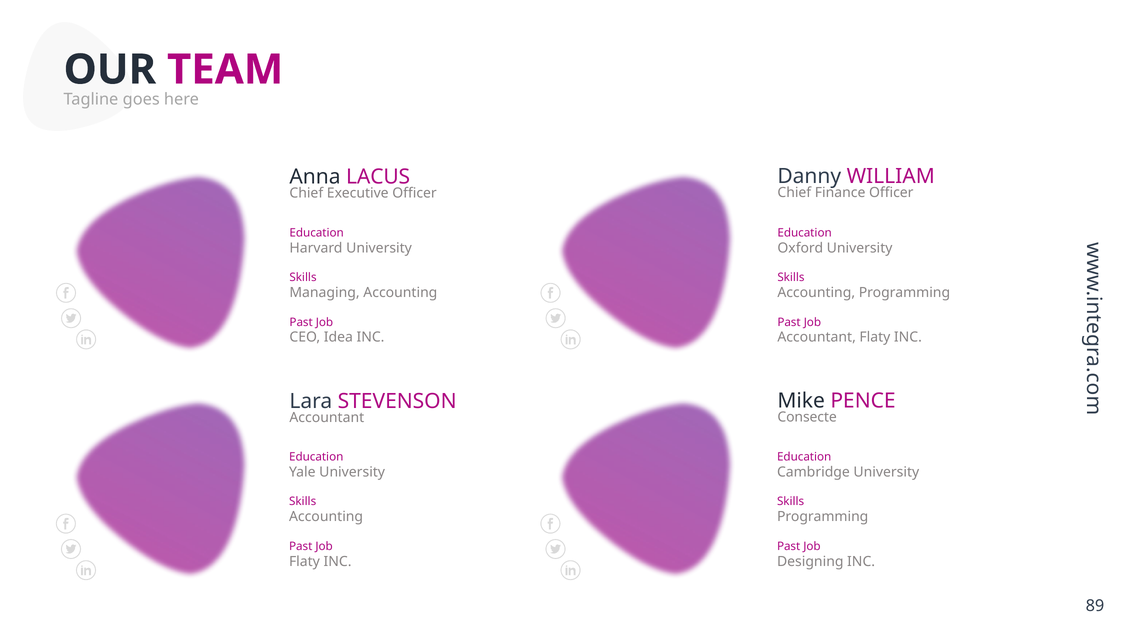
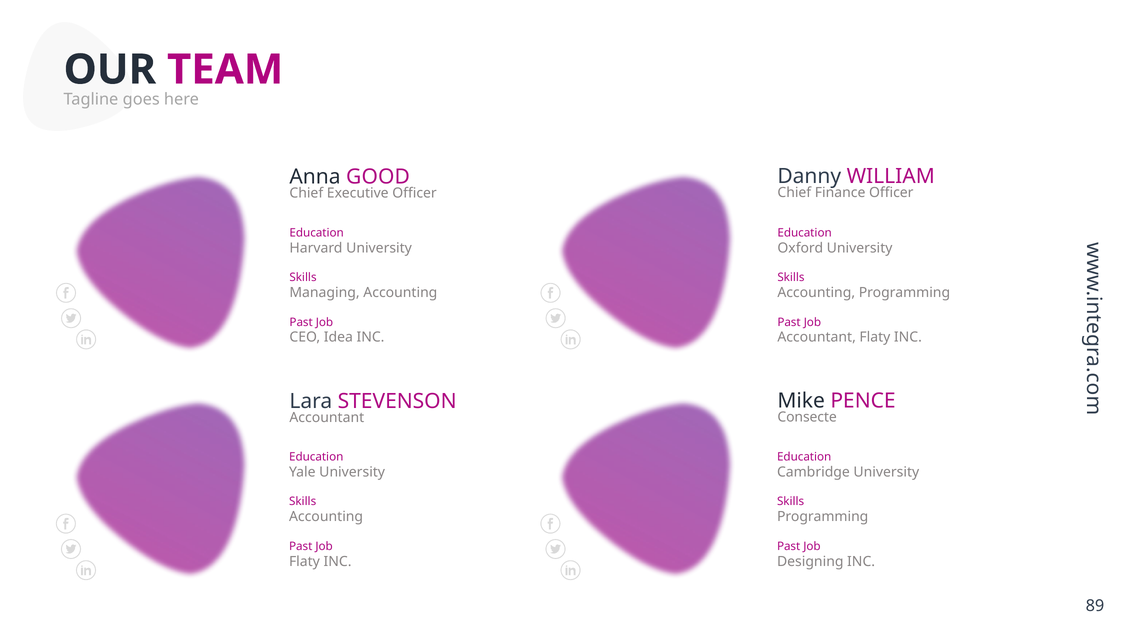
LACUS: LACUS -> GOOD (378, 177)
